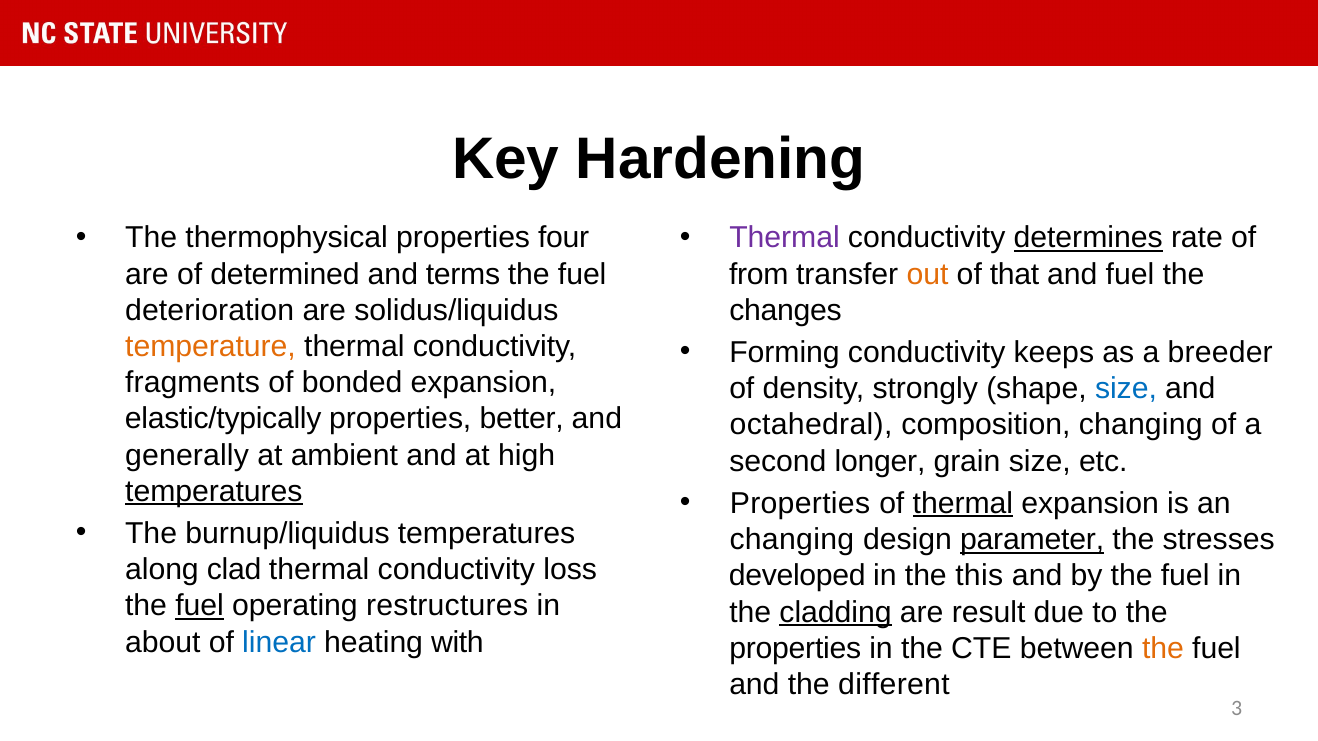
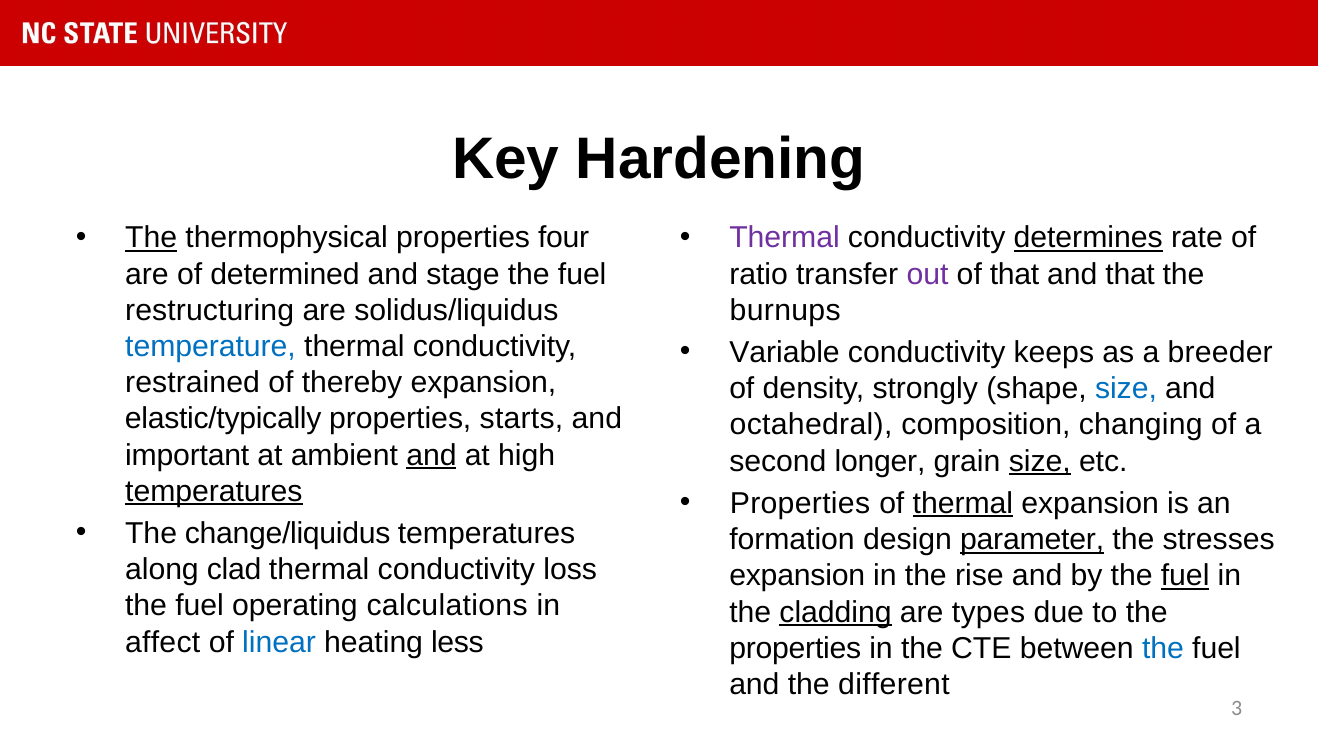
The underline: none -> present (151, 238)
terms: terms -> stage (463, 274)
from: from -> ratio (759, 274)
out colour: orange -> purple (928, 274)
and fuel: fuel -> that (1130, 274)
deterioration: deterioration -> restructuring (210, 310)
changes: changes -> burnups (785, 310)
temperature colour: orange -> blue (211, 347)
Forming: Forming -> Variable (785, 353)
fragments: fragments -> restrained (193, 383)
bonded: bonded -> thereby (352, 383)
better: better -> starts (521, 419)
generally: generally -> important (187, 455)
and underline: none -> present (431, 455)
size underline: none -> present (1040, 461)
burnup/liquidus: burnup/liquidus -> change/liquidus (288, 534)
changing: changing -> formation (792, 540)
developed: developed -> expansion (797, 576)
this: this -> rise (979, 576)
fuel underline: none -> present (1185, 576)
fuel underline: present -> none (200, 606)
restructures: restructures -> calculations (447, 606)
result: result -> types (989, 612)
about: about -> affect (163, 643)
with: with -> less (457, 643)
the colour: orange -> blue (1163, 649)
